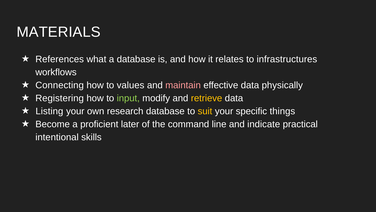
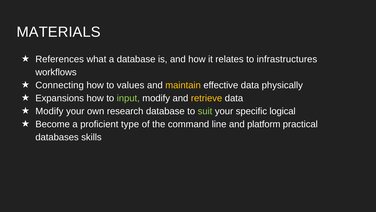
maintain colour: pink -> yellow (183, 85)
Registering: Registering -> Expansions (60, 98)
Listing: Listing -> Modify (49, 111)
suit colour: yellow -> light green (205, 111)
things: things -> logical (283, 111)
later: later -> type (130, 124)
indicate: indicate -> platform (264, 124)
intentional: intentional -> databases (57, 137)
